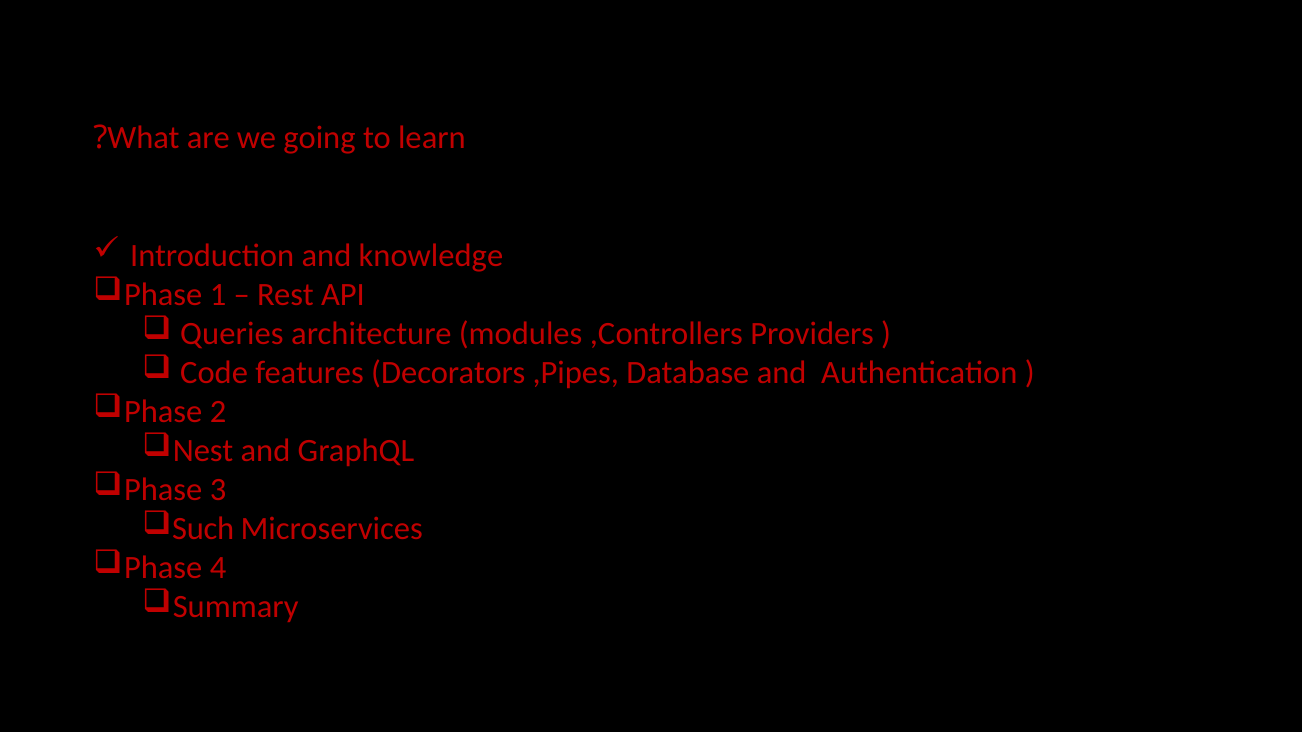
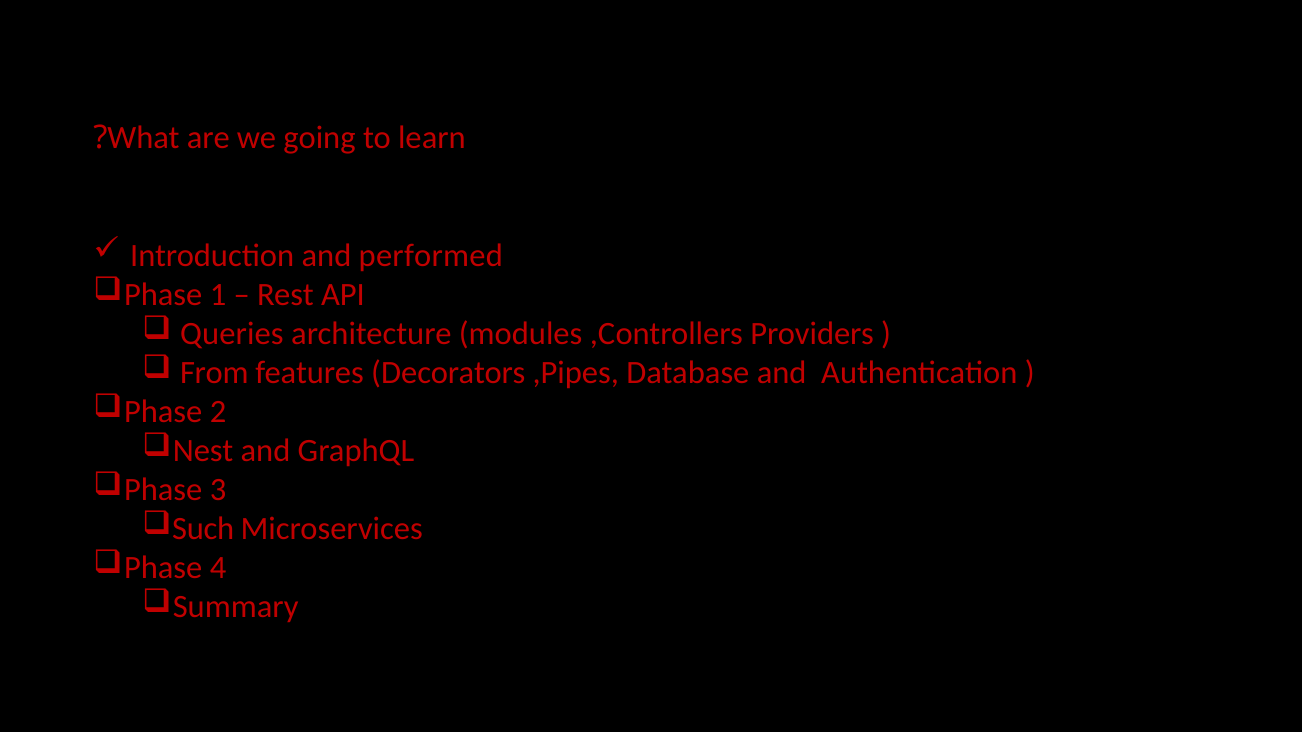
knowledge: knowledge -> performed (431, 256)
Code: Code -> From (214, 373)
